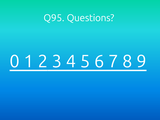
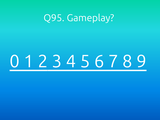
Questions: Questions -> Gameplay (90, 18)
